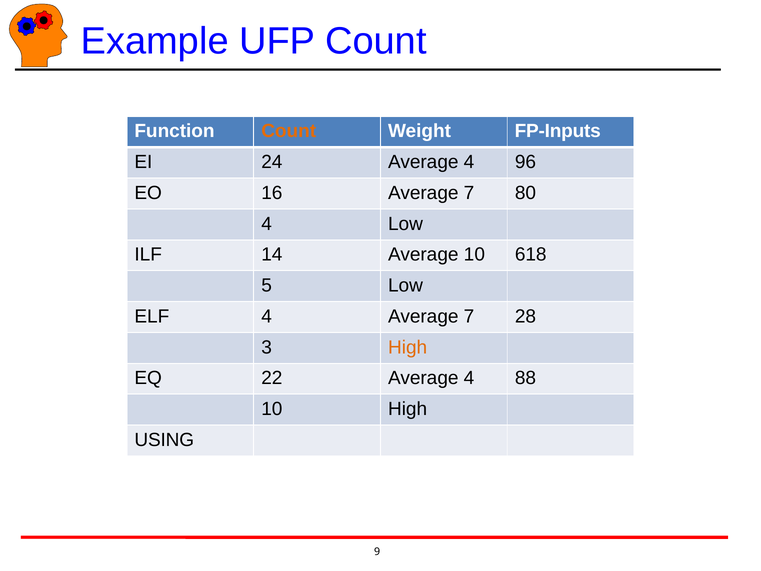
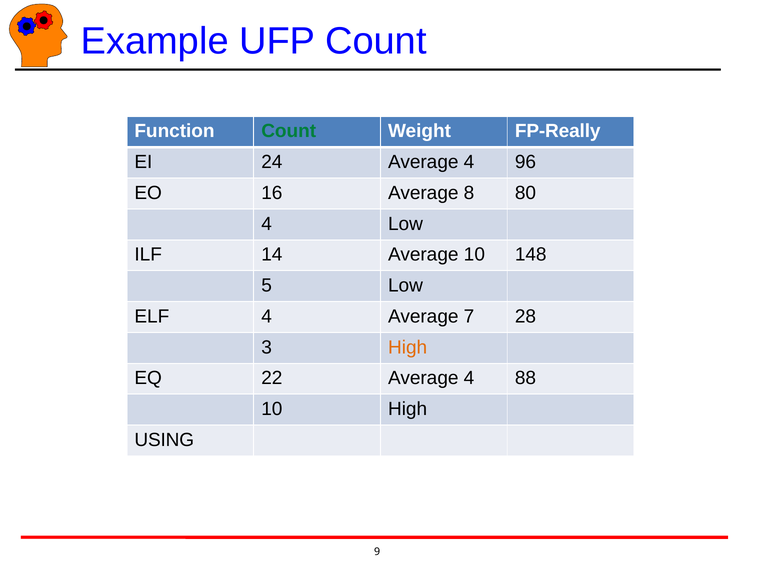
Count colour: orange -> green (289, 131)
FP-Inputs: FP-Inputs -> FP-Really (558, 131)
16 Average 7: 7 -> 8 (469, 193)
618: 618 -> 148 (531, 254)
